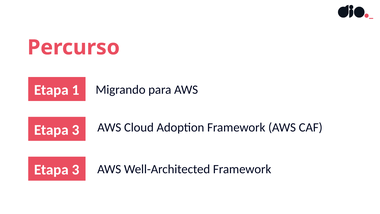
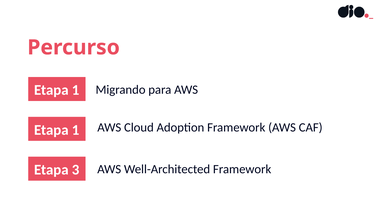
3: 3 -> 1 (76, 130)
